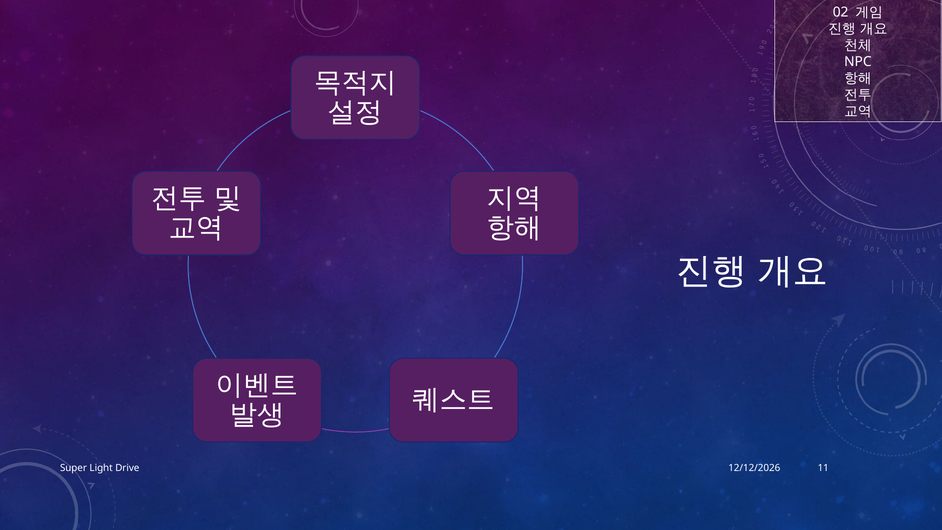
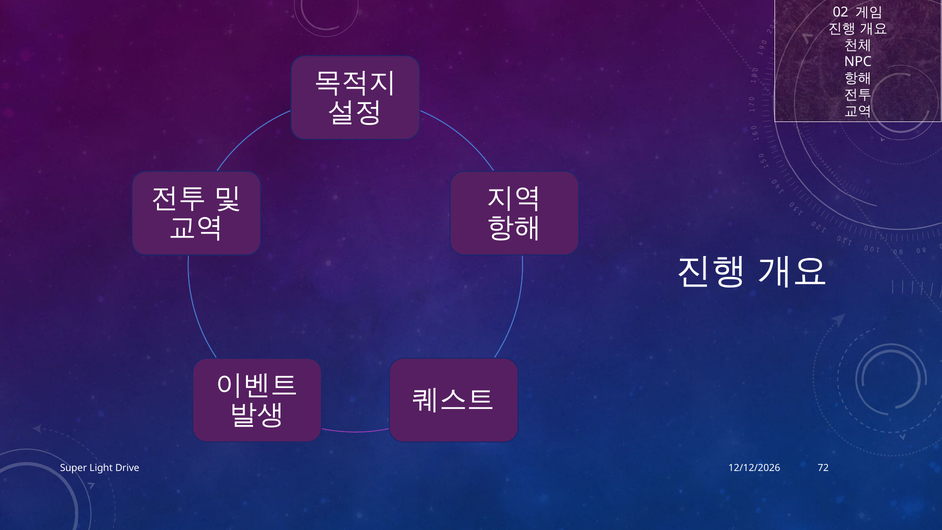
11: 11 -> 72 (823, 468)
